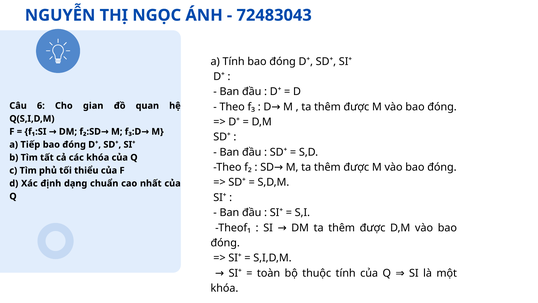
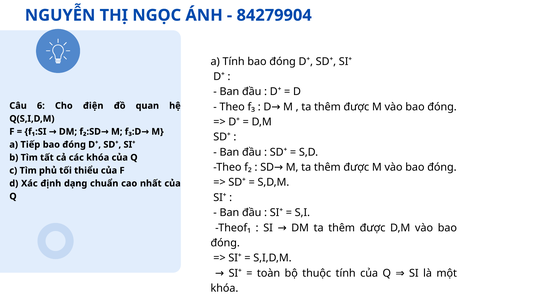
72483043: 72483043 -> 84279904 (274, 15)
gian: gian -> điện (93, 106)
